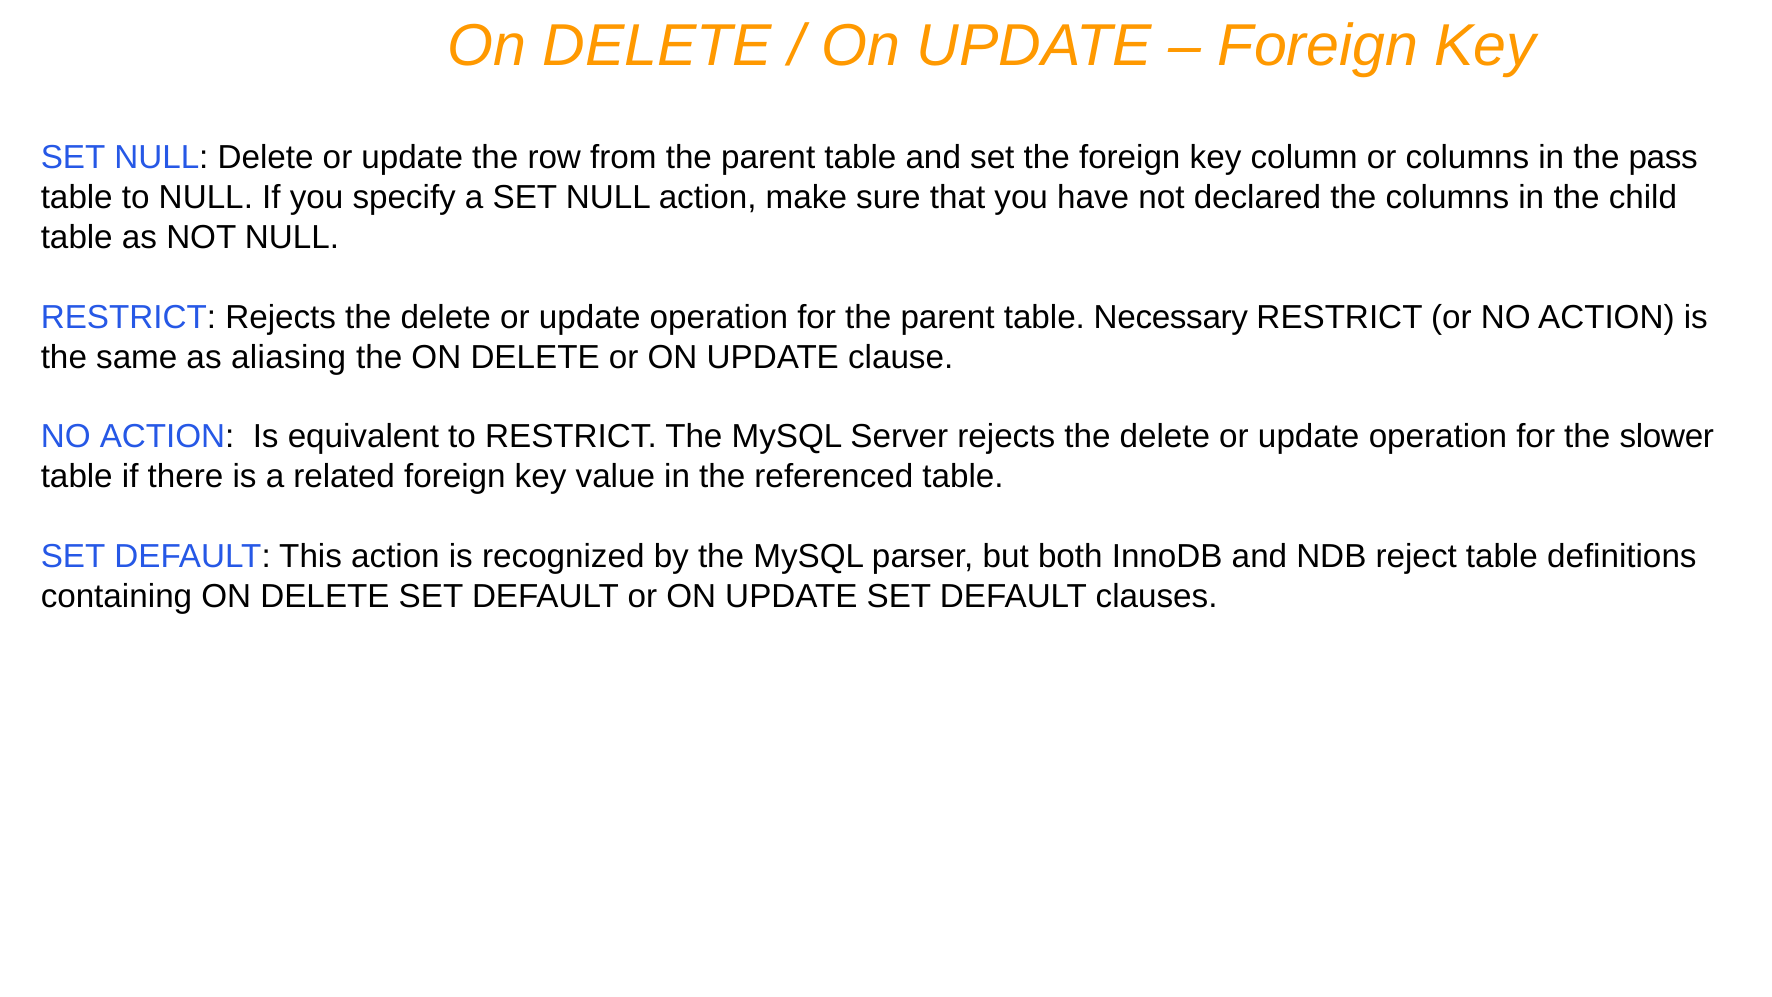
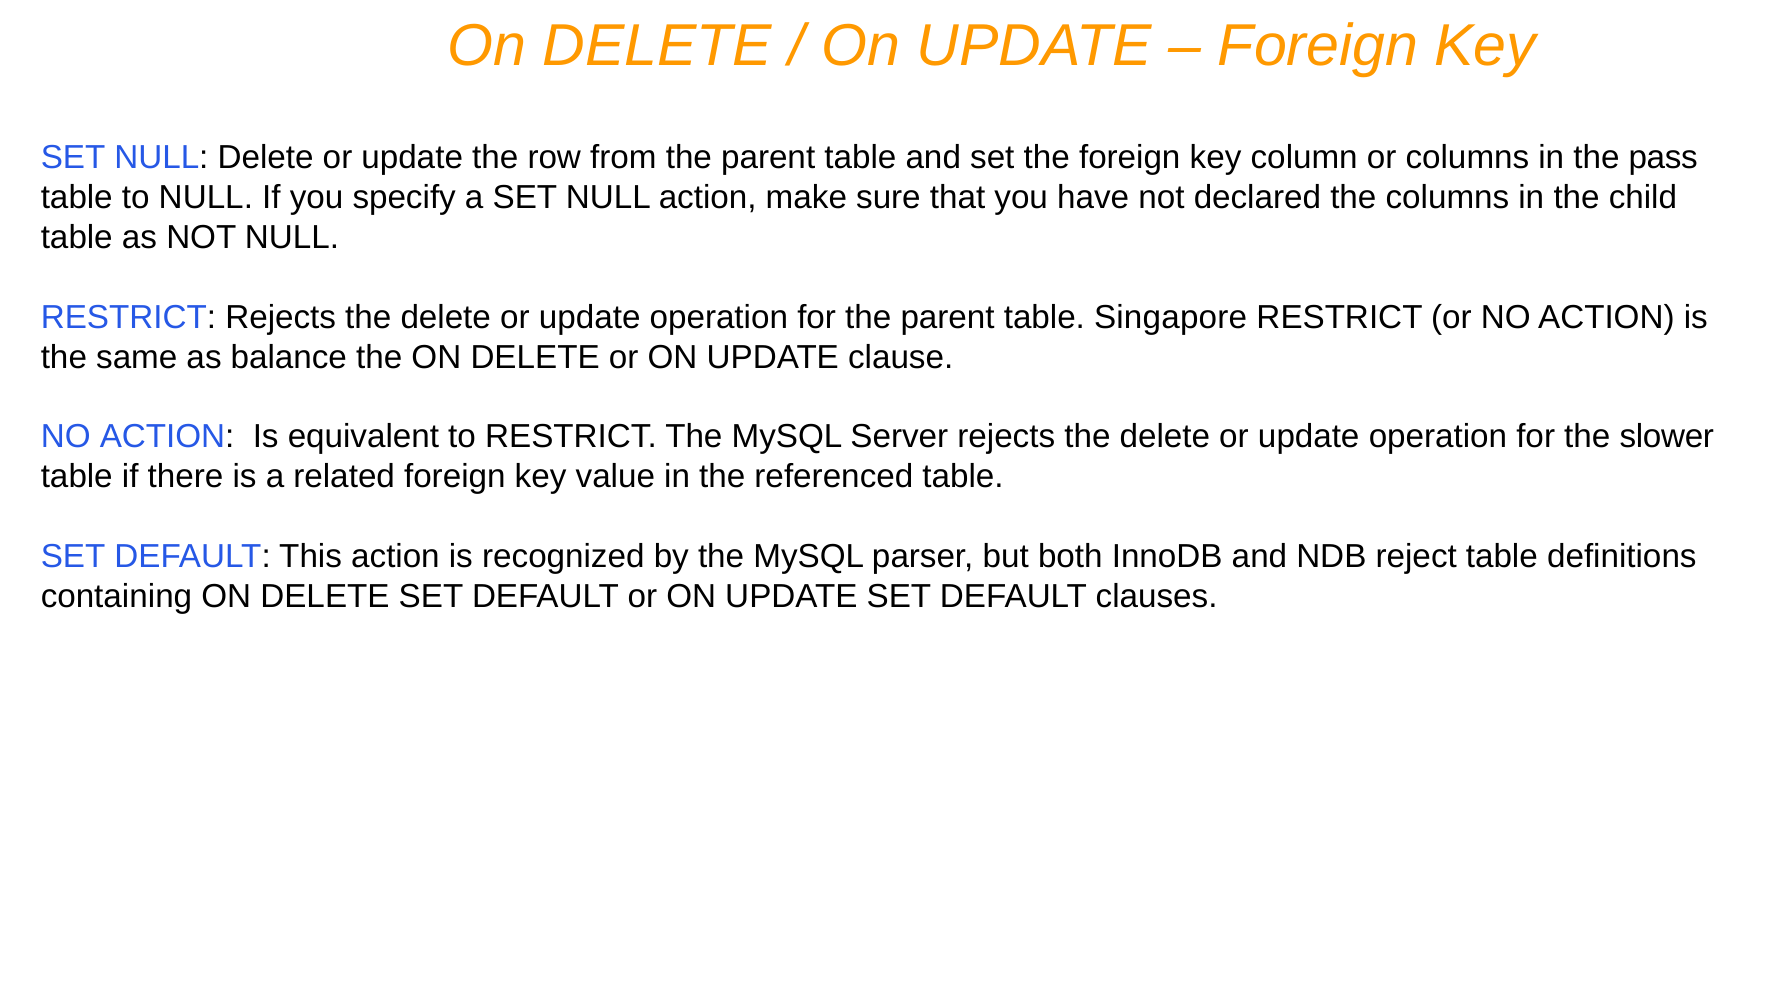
Necessary: Necessary -> Singapore (1171, 317)
aliasing: aliasing -> balance (289, 357)
